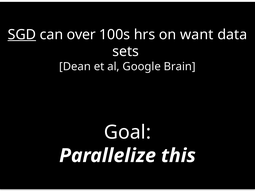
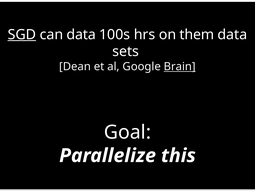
can over: over -> data (81, 35)
want: want -> them (197, 35)
Brain underline: none -> present (180, 67)
